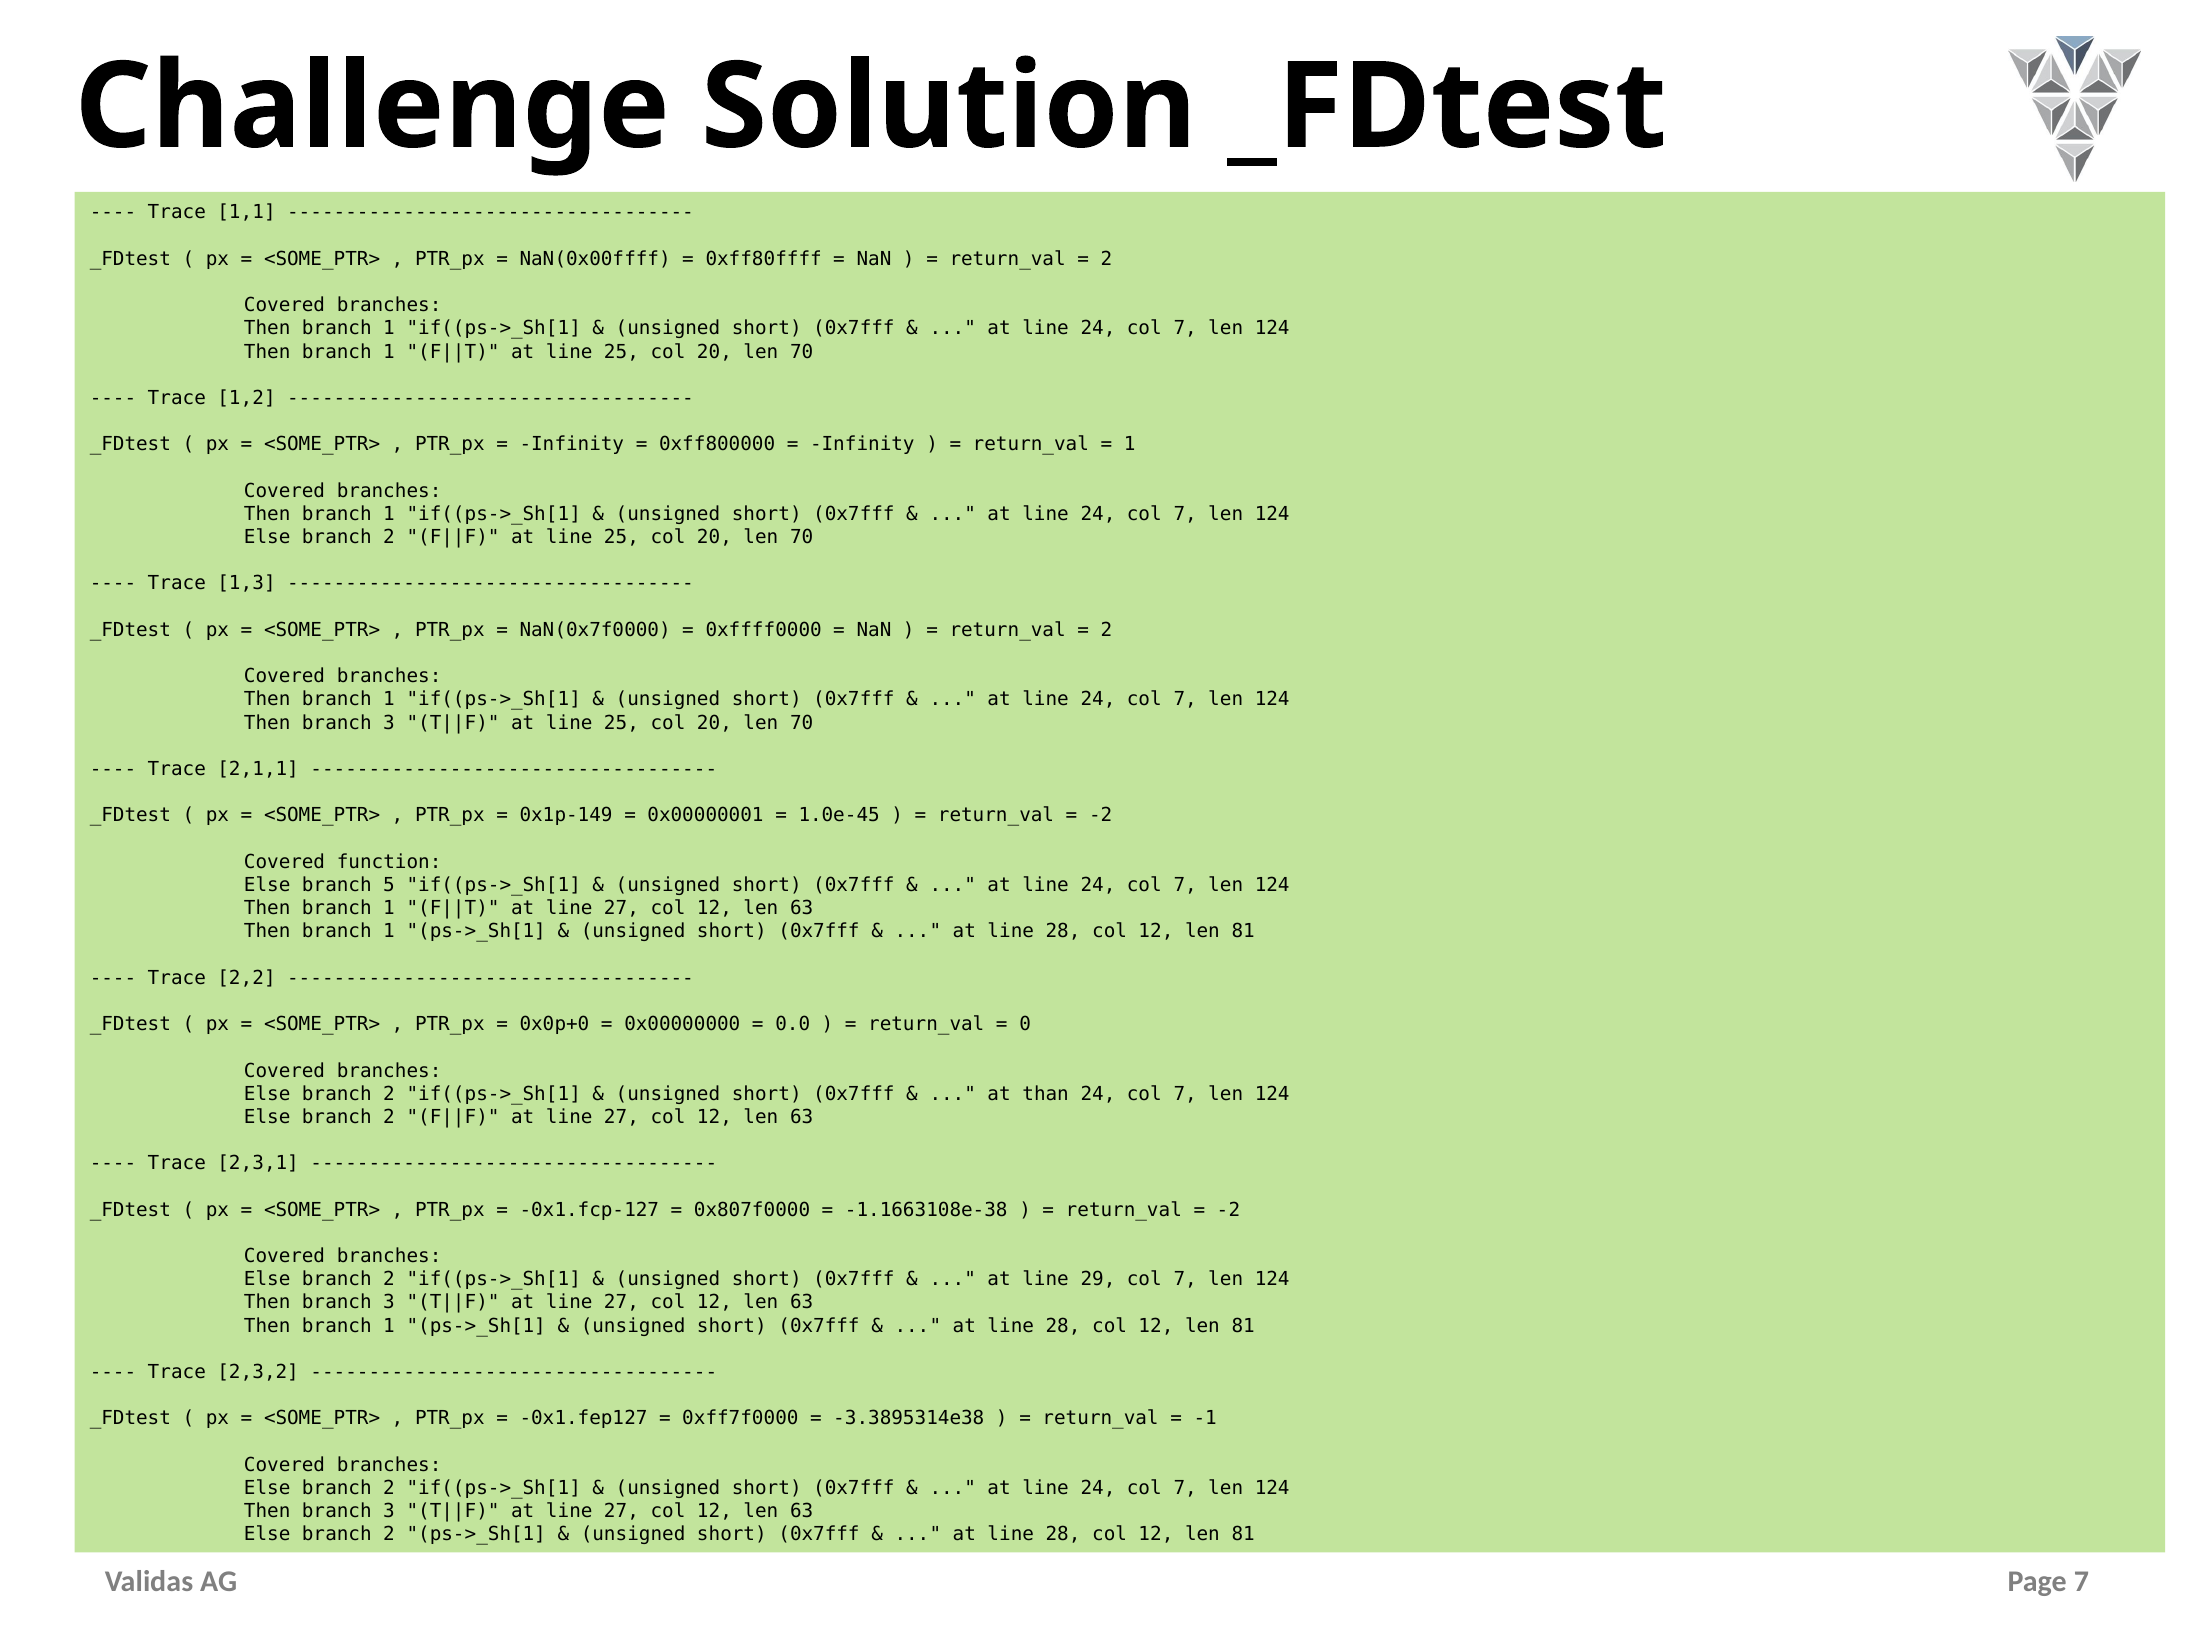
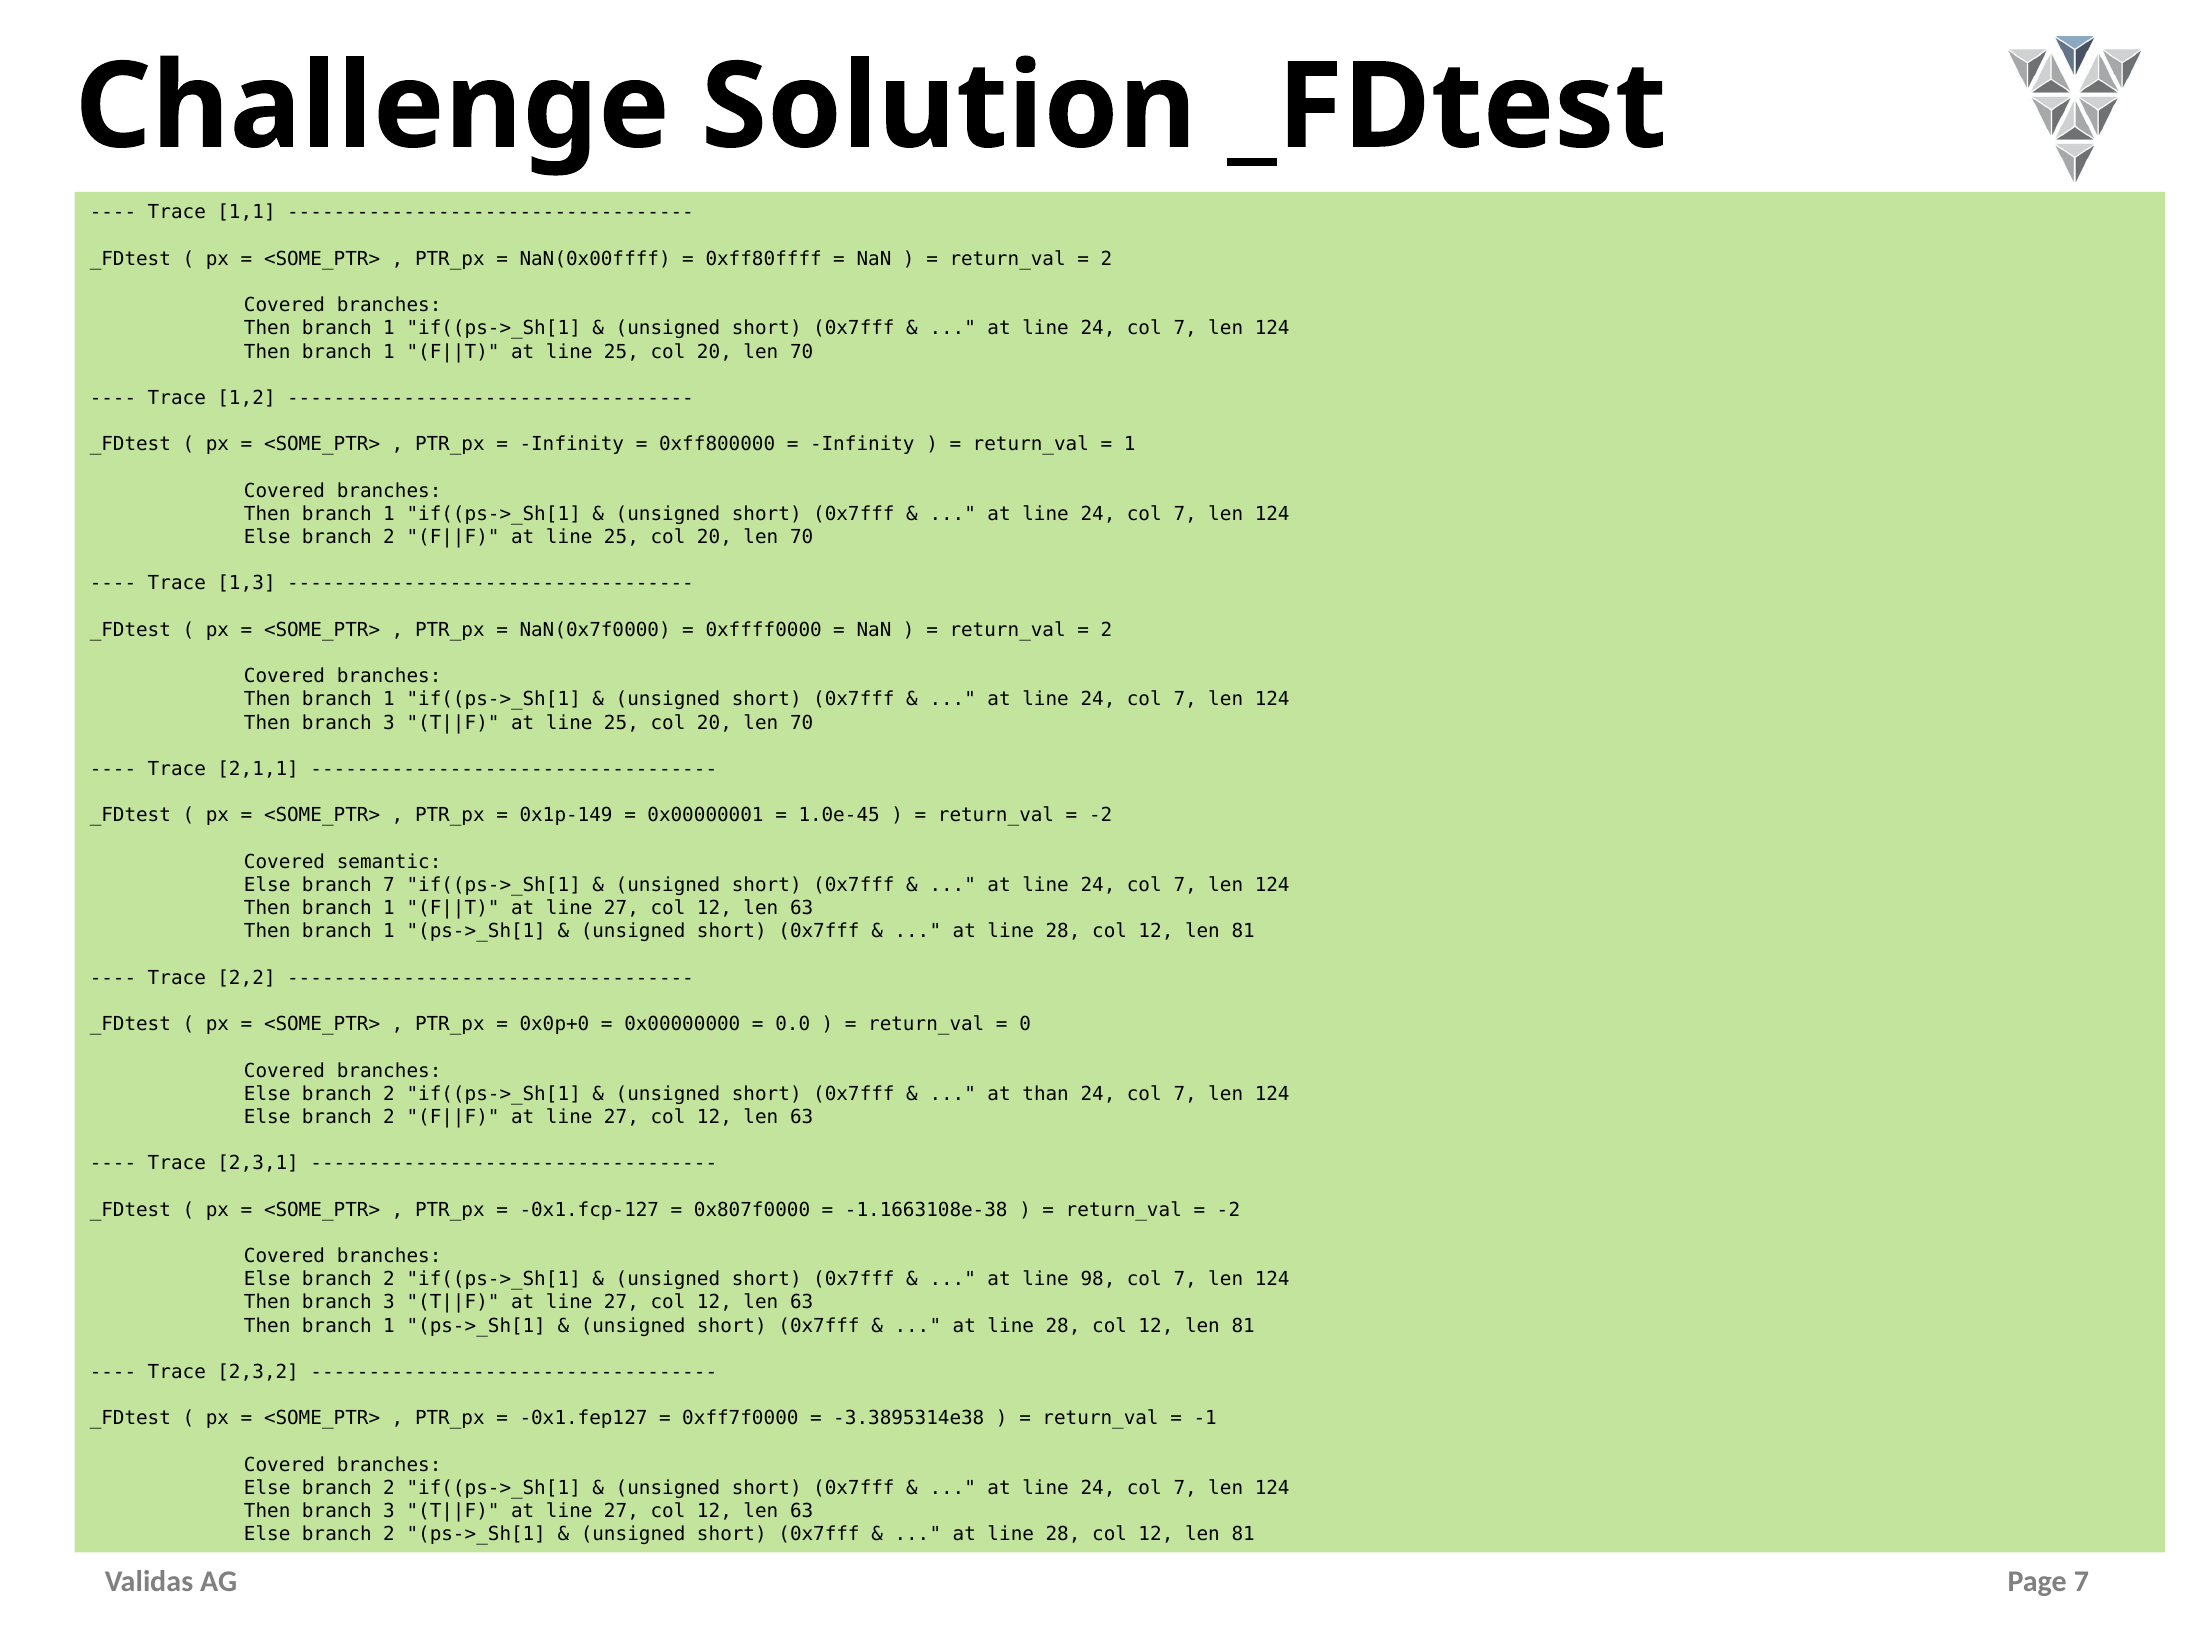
function: function -> semantic (389, 862)
branch 5: 5 -> 7 (389, 885)
29: 29 -> 98 (1098, 1279)
